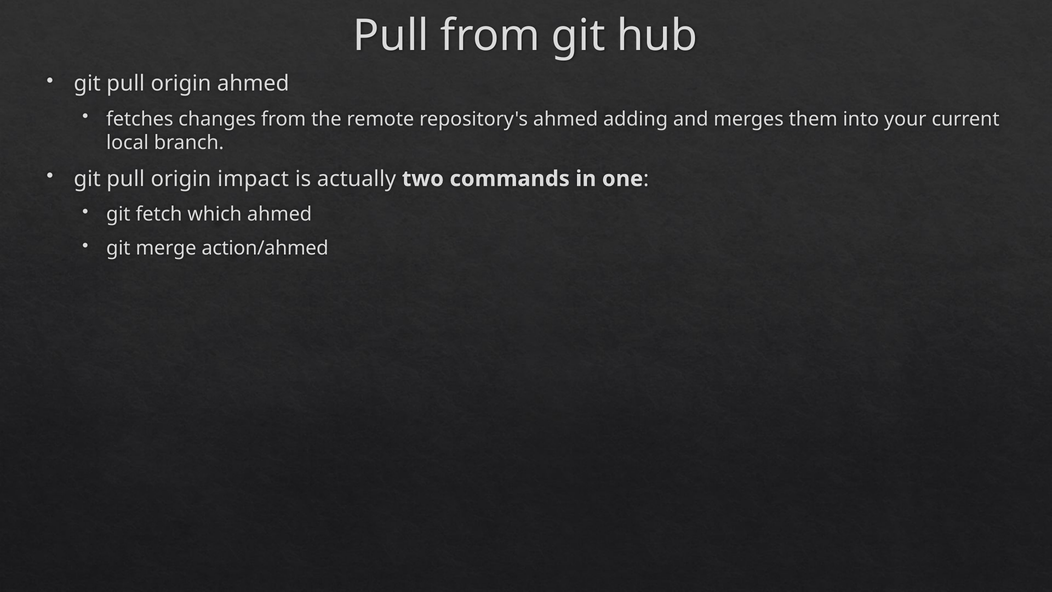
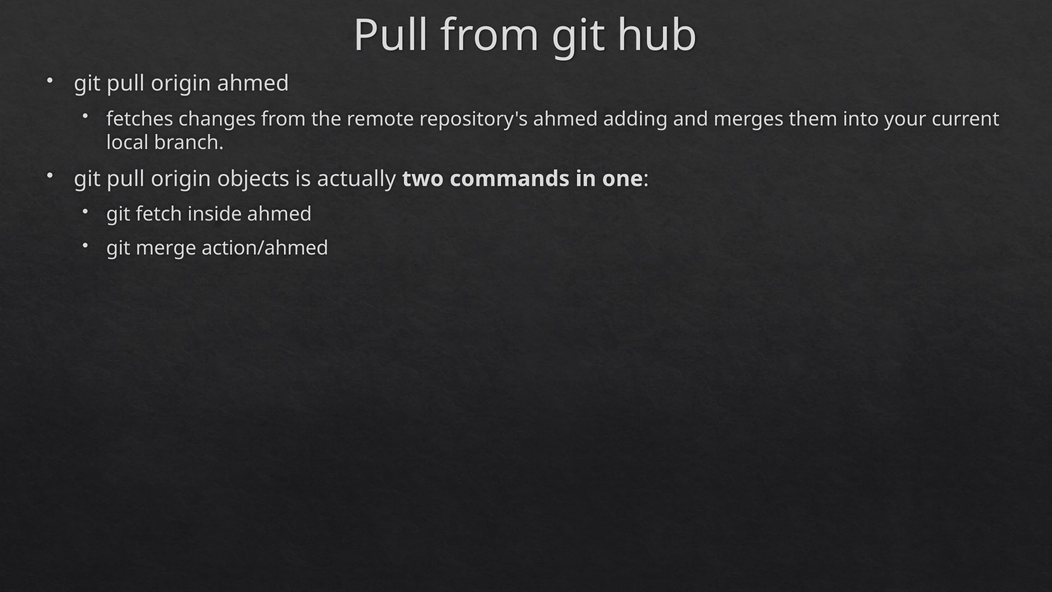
impact: impact -> objects (253, 179)
which: which -> inside (215, 214)
